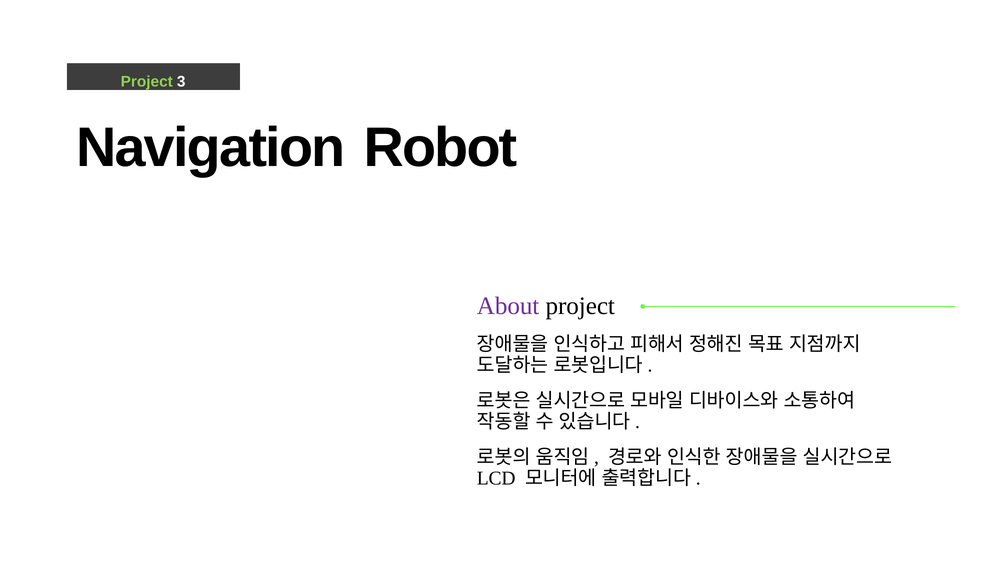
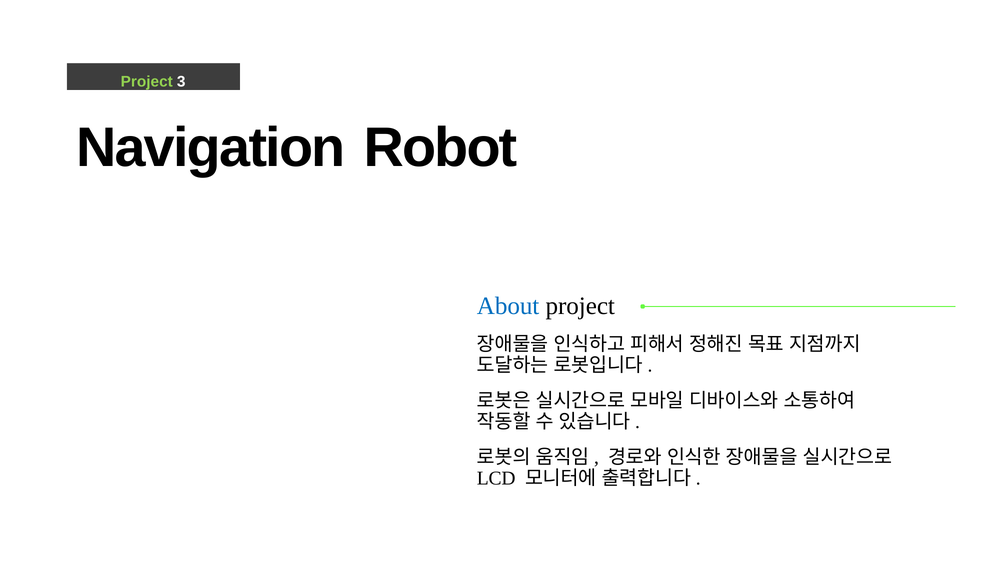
About colour: purple -> blue (508, 306)
